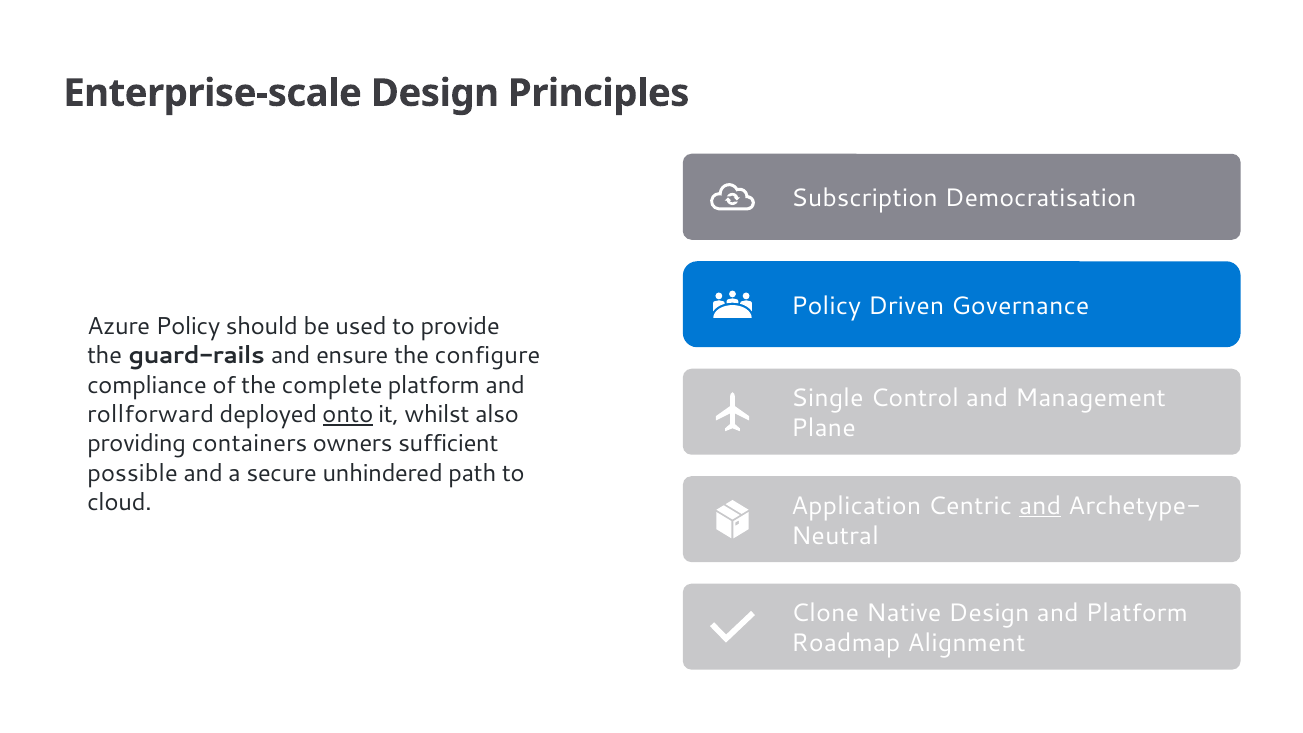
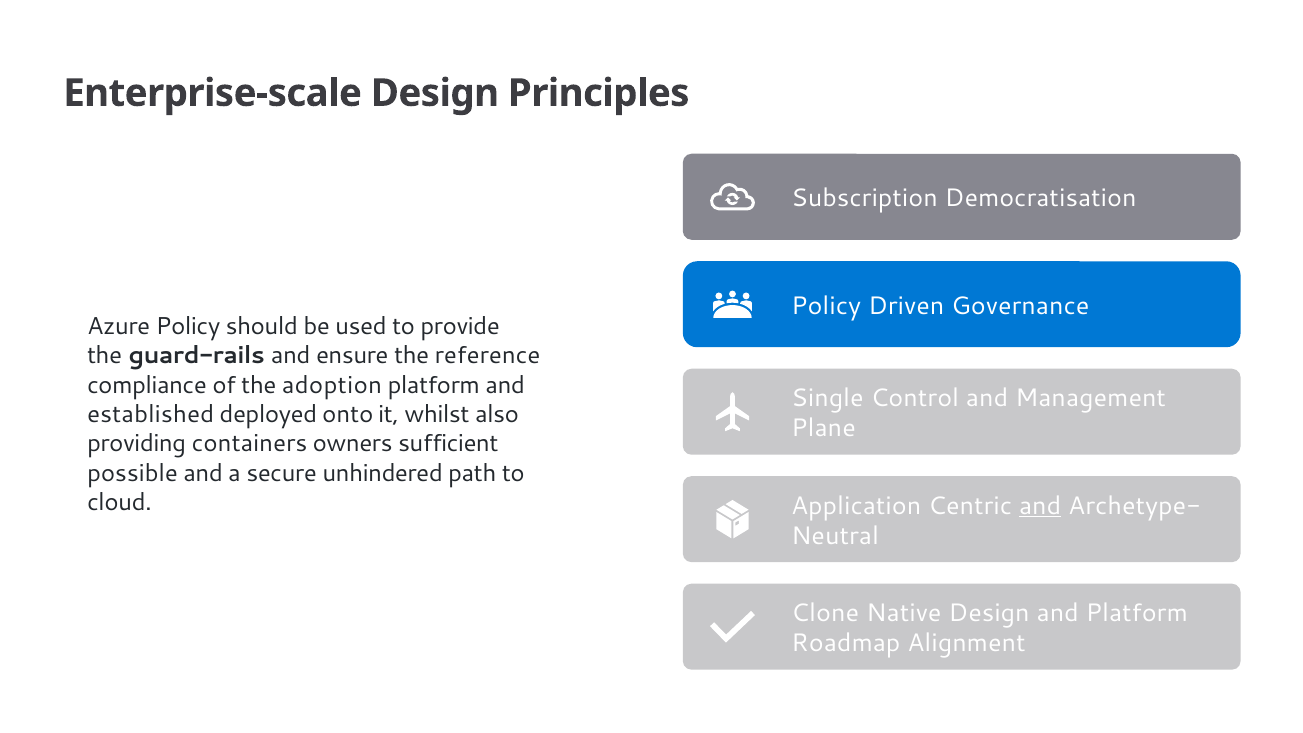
configure: configure -> reference (488, 356)
complete: complete -> adoption (332, 385)
rollforward: rollforward -> established (151, 414)
onto underline: present -> none (348, 414)
